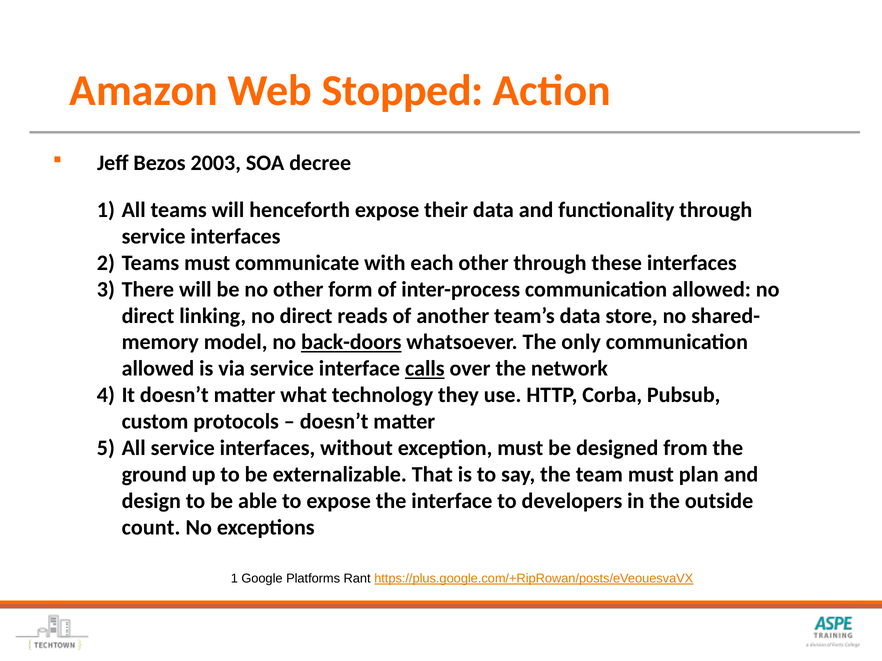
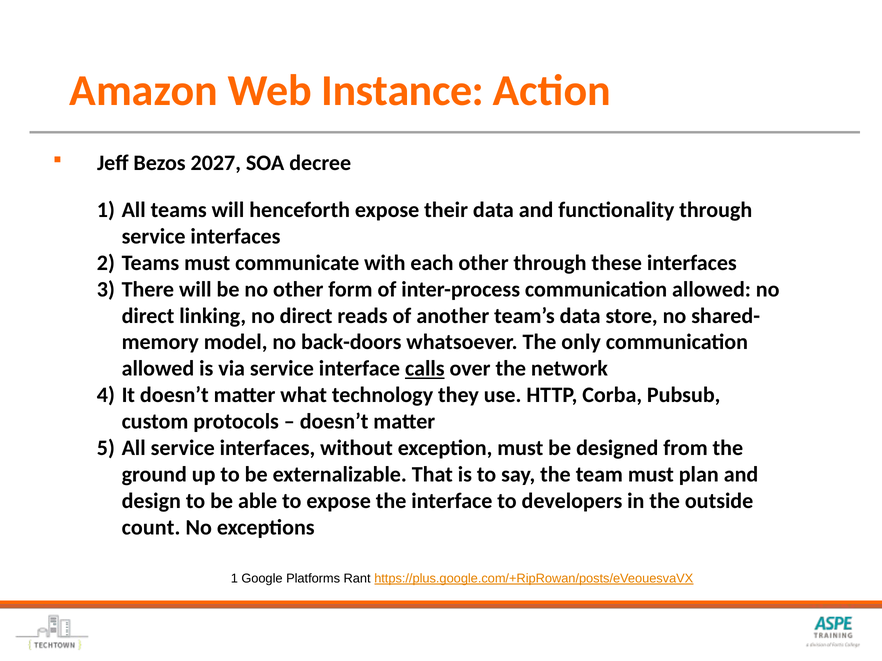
Stopped: Stopped -> Instance (403, 91)
2003: 2003 -> 2027 (216, 163)
back-doors underline: present -> none (351, 342)
